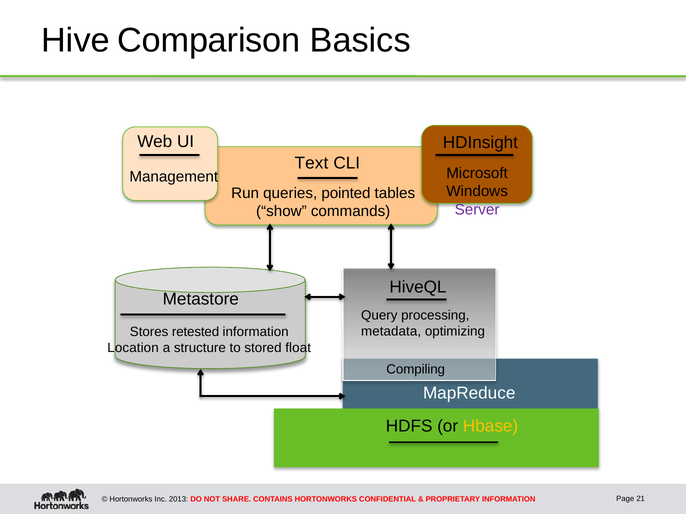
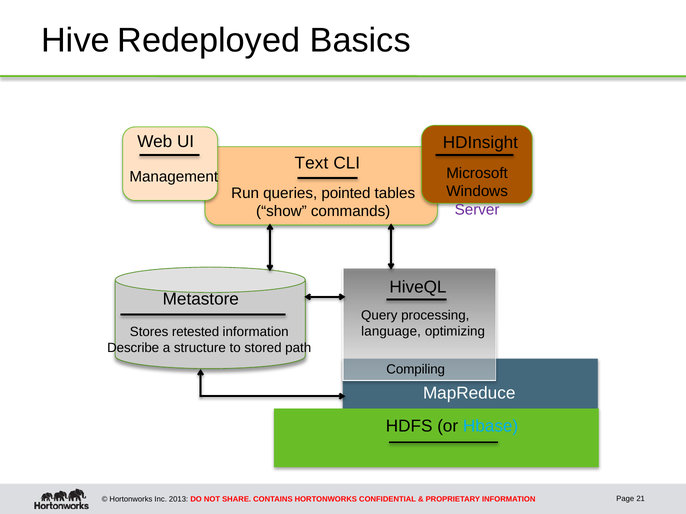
Comparison: Comparison -> Redeployed (209, 40)
metadata: metadata -> language (391, 332)
Location: Location -> Describe (133, 348)
float: float -> path (298, 348)
Hbase colour: yellow -> light blue (491, 427)
